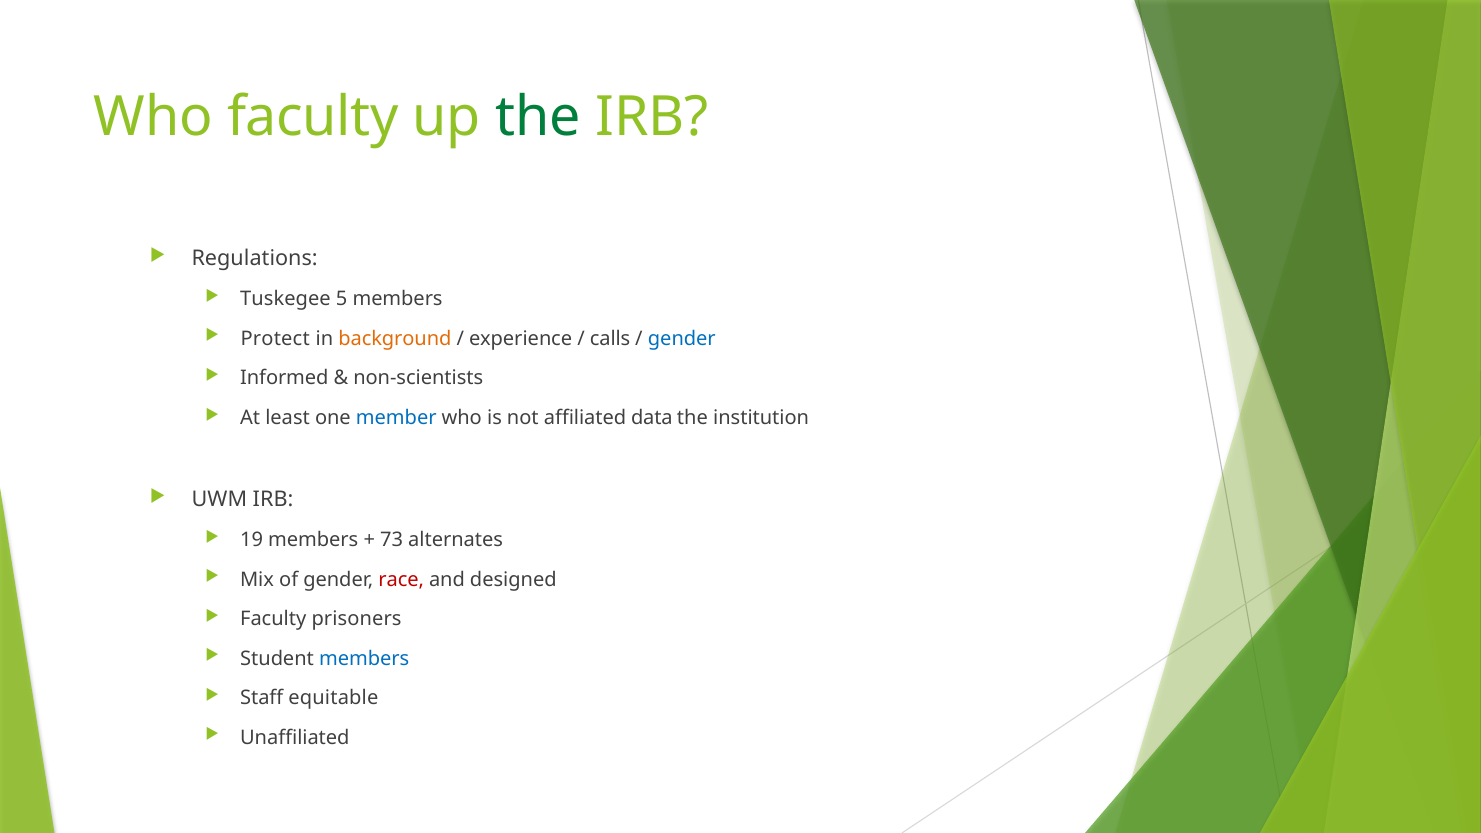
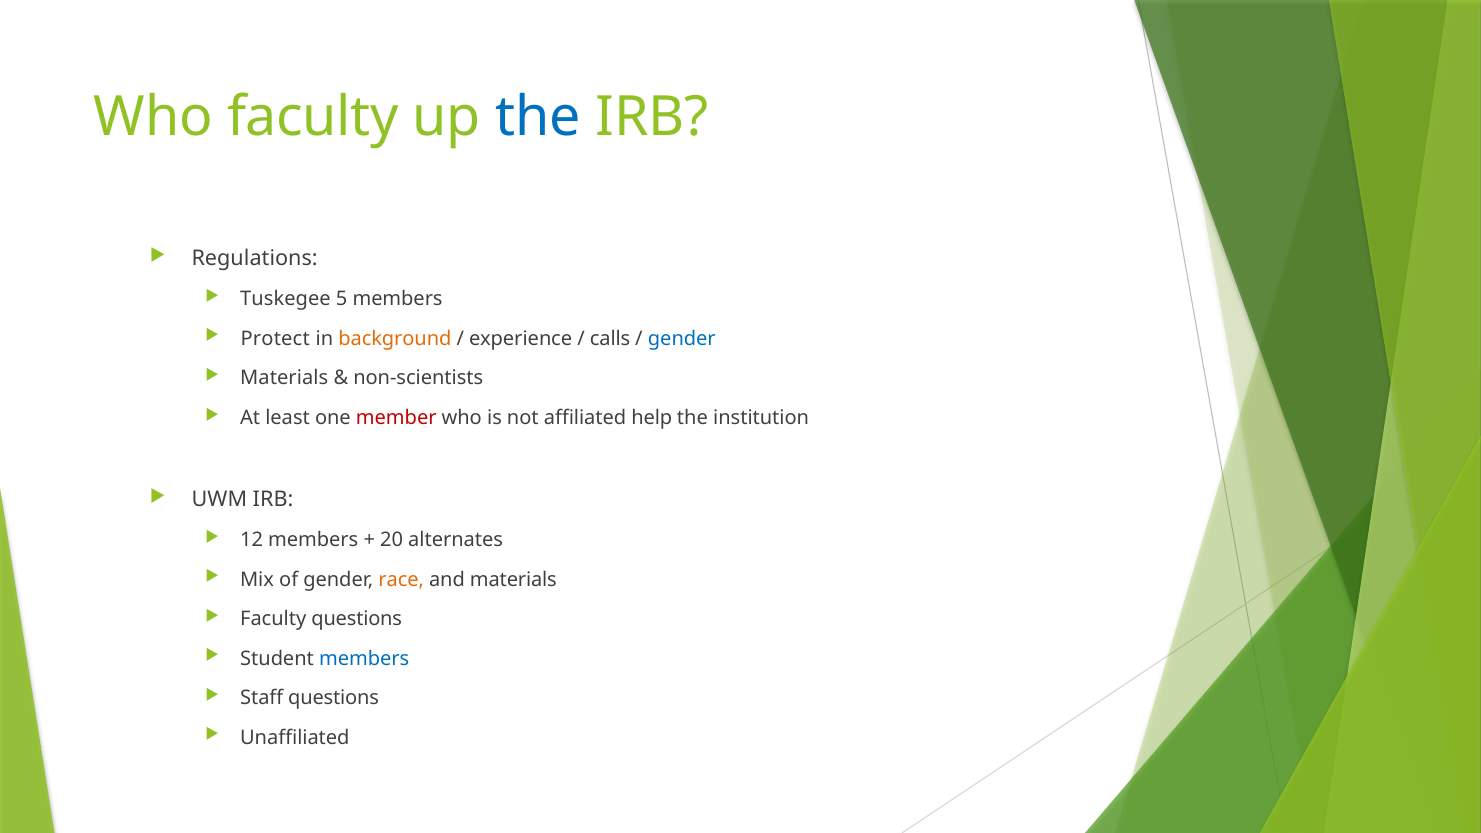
the colour: green -> blue (538, 117)
Informed: Informed -> Materials (284, 378)
member colour: blue -> red (396, 418)
data: data -> help (652, 418)
19: 19 -> 12 (252, 540)
73: 73 -> 20 (392, 540)
race colour: red -> orange (401, 580)
and designed: designed -> materials (513, 580)
Faculty prisoners: prisoners -> questions (357, 619)
Staff equitable: equitable -> questions (334, 698)
